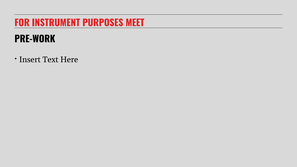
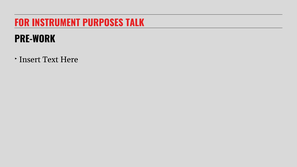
MEET: MEET -> TALK (135, 23)
